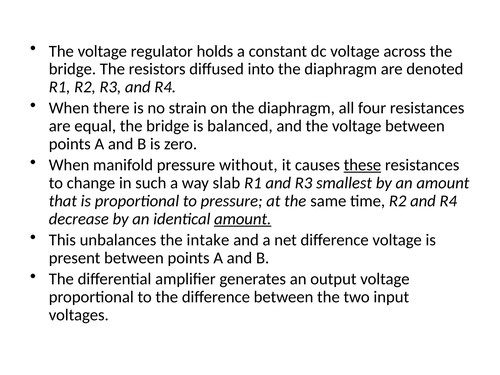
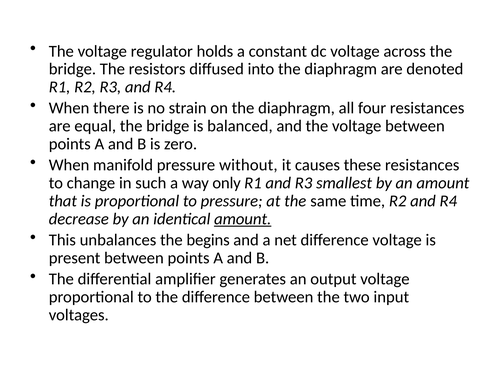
these underline: present -> none (362, 165)
slab: slab -> only (227, 183)
intake: intake -> begins (208, 240)
